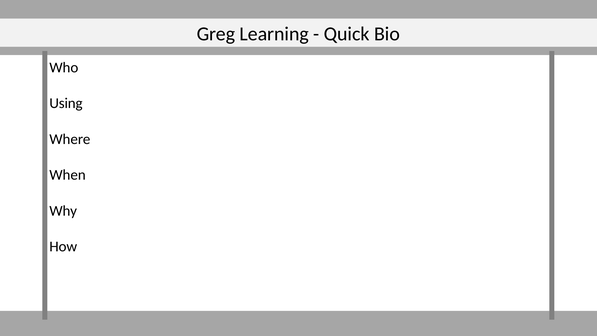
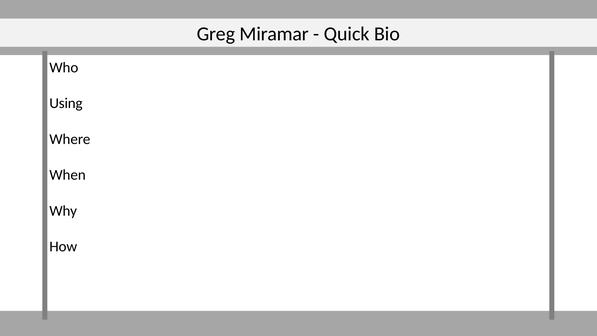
Learning: Learning -> Miramar (274, 34)
